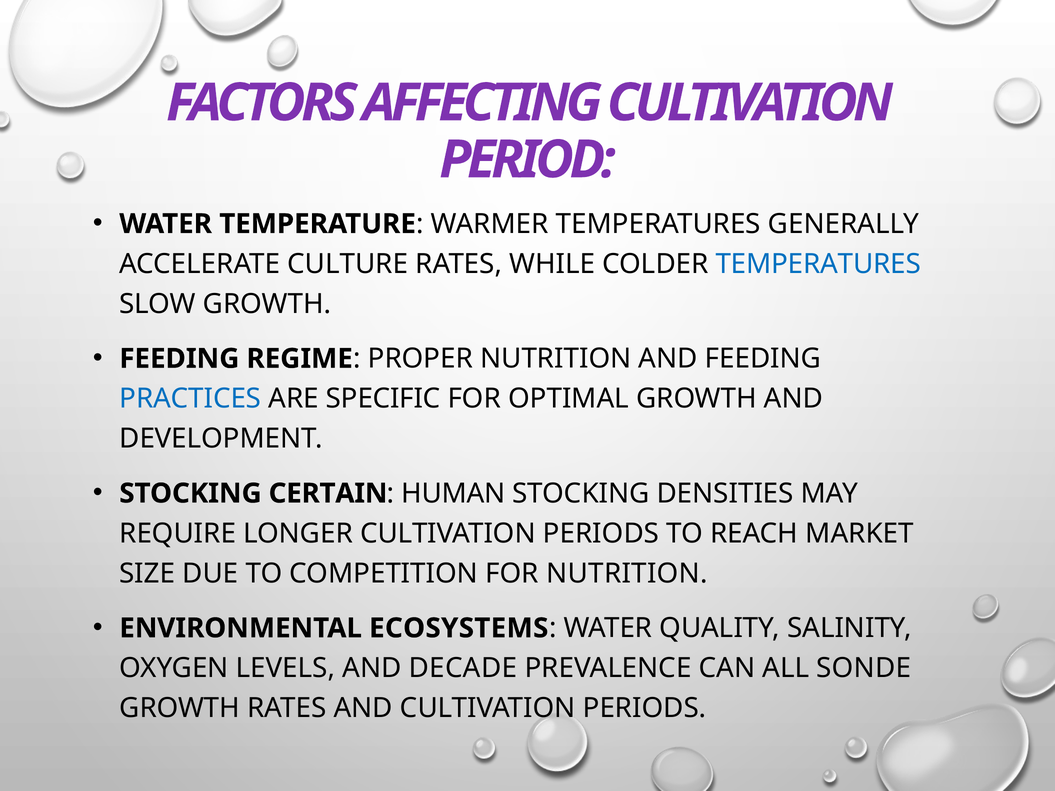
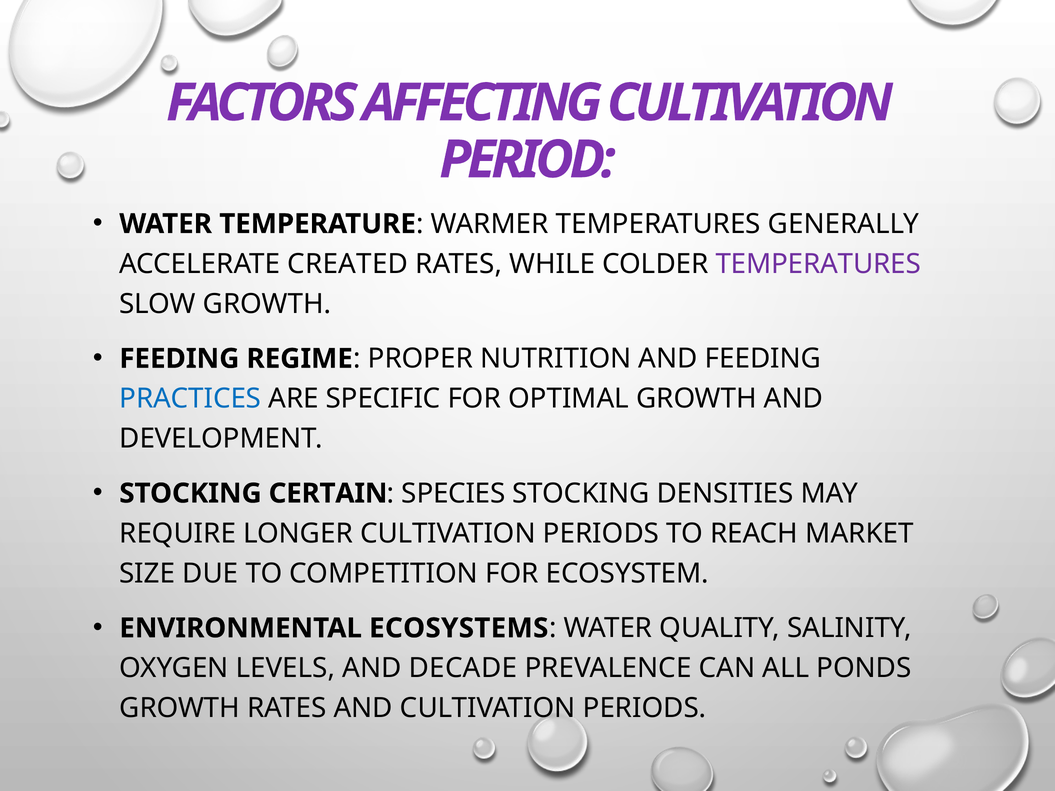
CULTURE: CULTURE -> CREATED (348, 264)
TEMPERATURES colour: blue -> purple (818, 264)
HUMAN: HUMAN -> SPECIES (453, 494)
FOR NUTRITION: NUTRITION -> ECOSYSTEM (627, 574)
SONDE: SONDE -> PONDS (864, 668)
